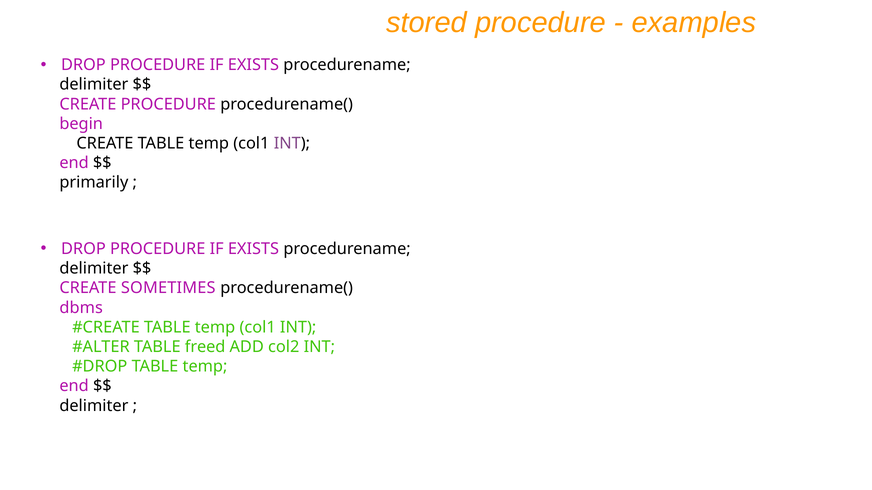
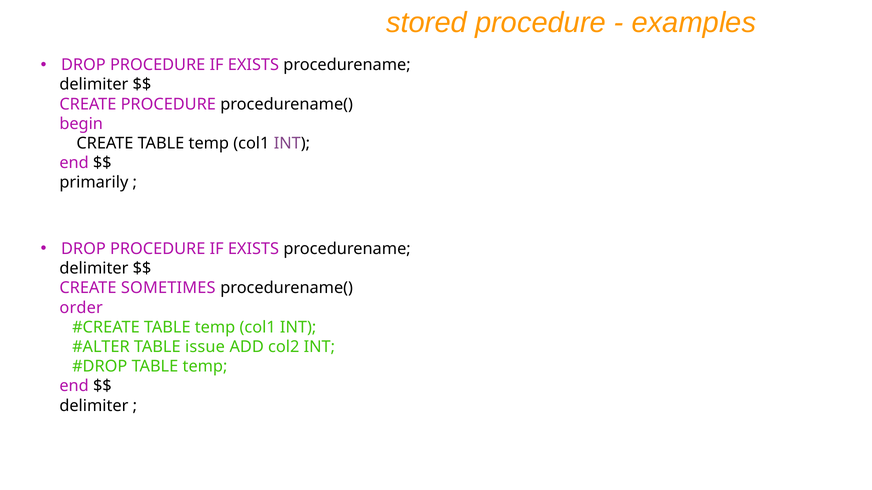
dbms: dbms -> order (81, 308)
freed: freed -> issue (205, 347)
